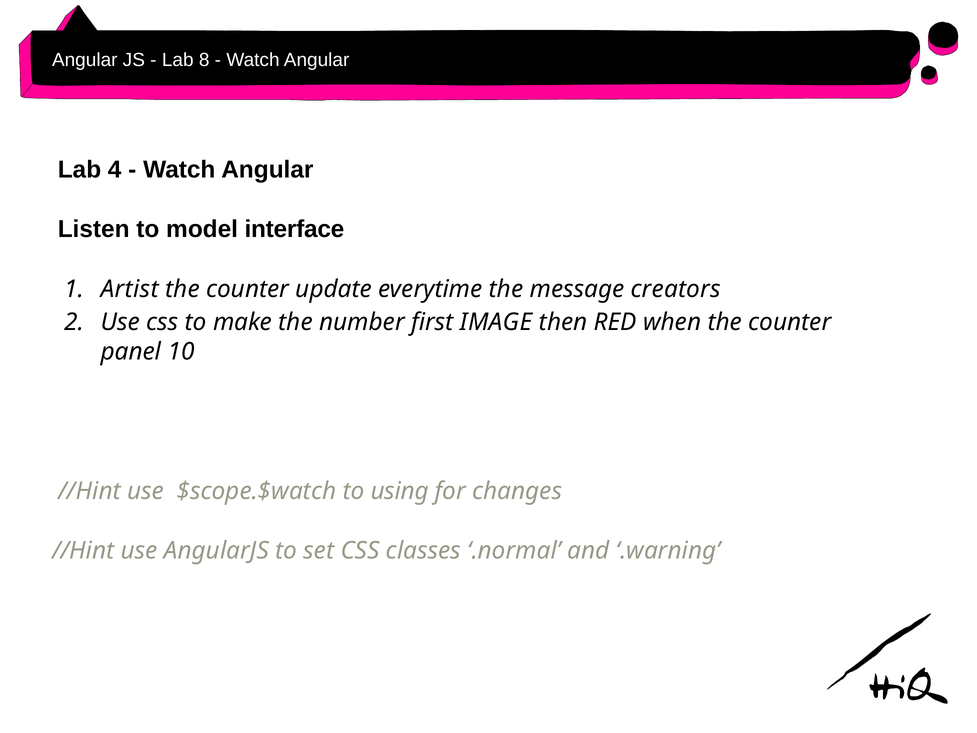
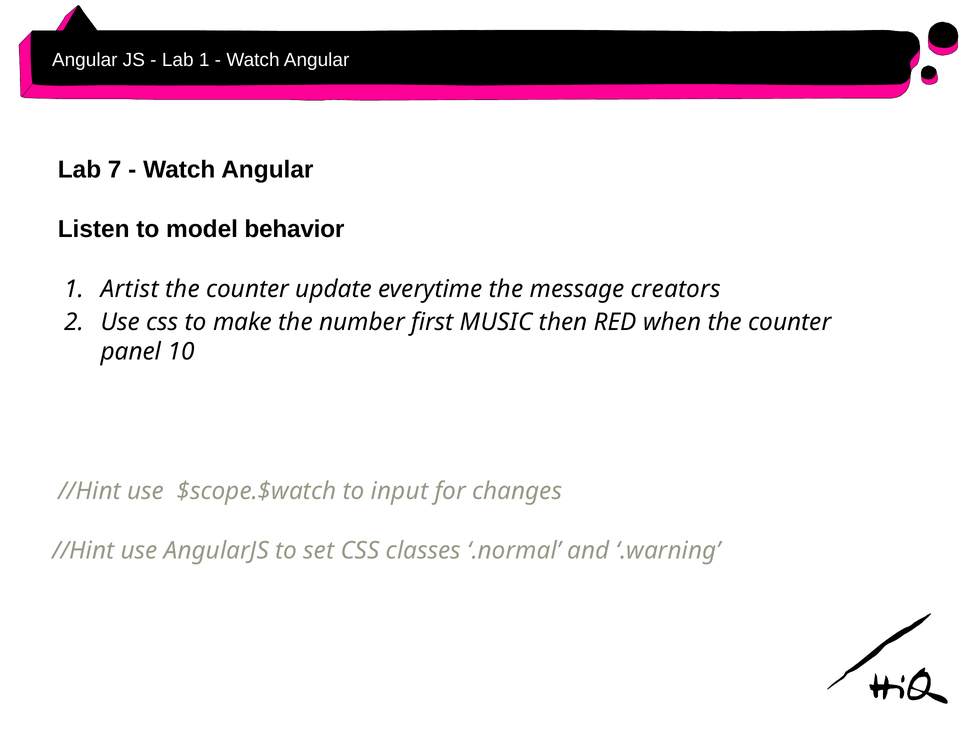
Lab 8: 8 -> 1 (204, 60)
4: 4 -> 7 (115, 169)
interface: interface -> behavior (294, 229)
IMAGE: IMAGE -> MUSIC (496, 322)
using: using -> input (399, 491)
